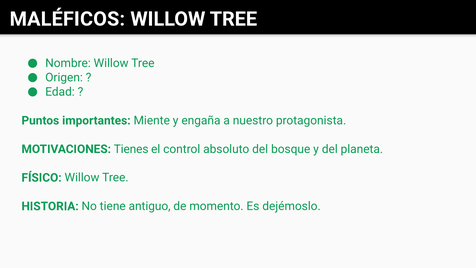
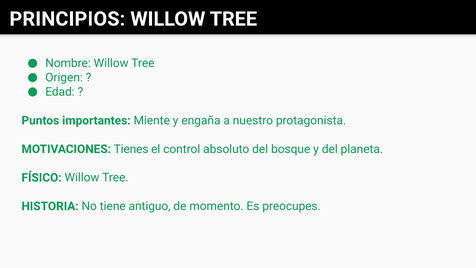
MALÉFICOS: MALÉFICOS -> PRINCIPIOS (67, 19)
dejémoslo: dejémoslo -> preocupes (292, 206)
